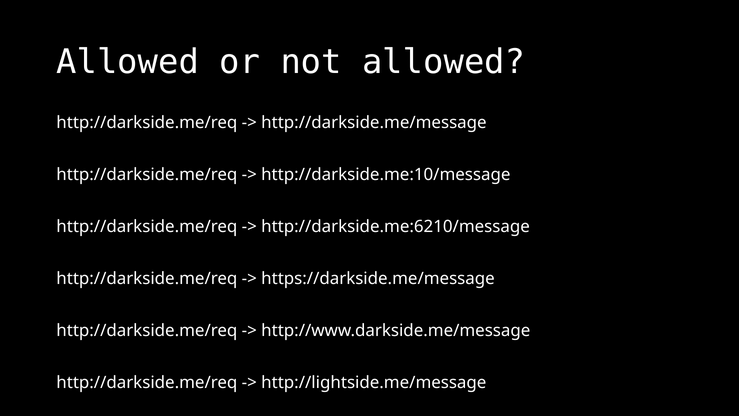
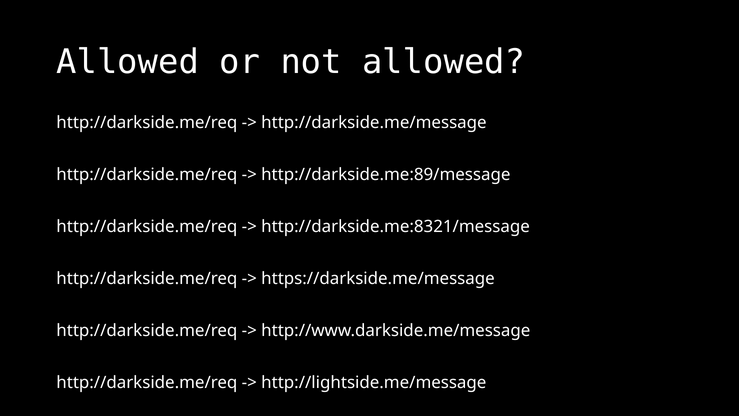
http://darkside.me:10/message: http://darkside.me:10/message -> http://darkside.me:89/message (386, 174)
http://darkside.me:6210/message: http://darkside.me:6210/message -> http://darkside.me:8321/message (396, 226)
